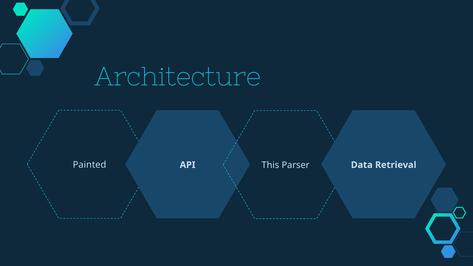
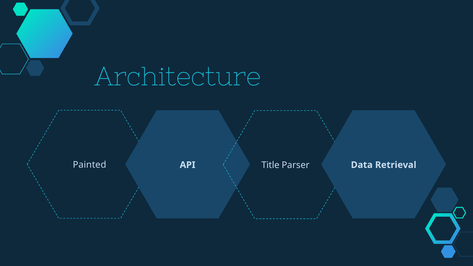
This: This -> Title (270, 165)
